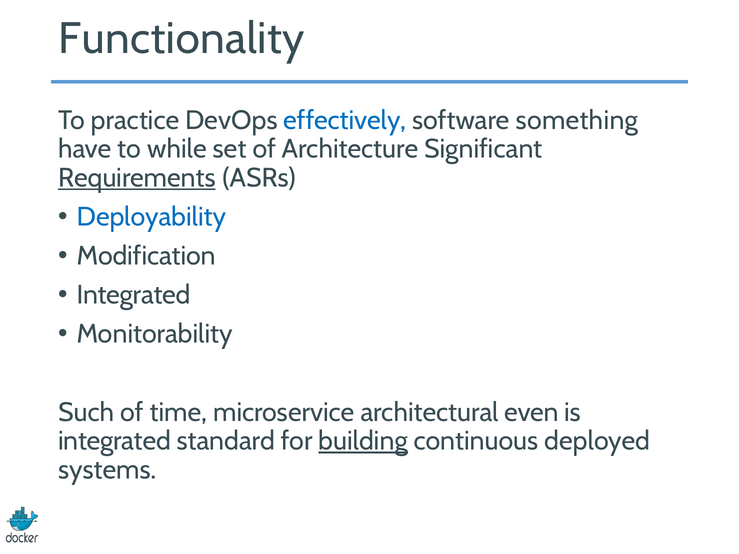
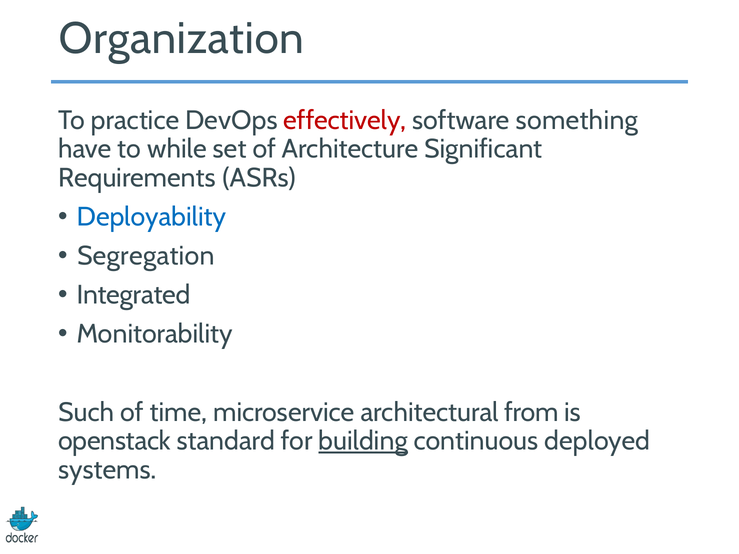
Functionality: Functionality -> Organization (181, 38)
effectively colour: blue -> red (345, 120)
Requirements underline: present -> none (137, 178)
Modification: Modification -> Segregation (146, 256)
even: even -> from (531, 412)
integrated: integrated -> openstack (114, 441)
